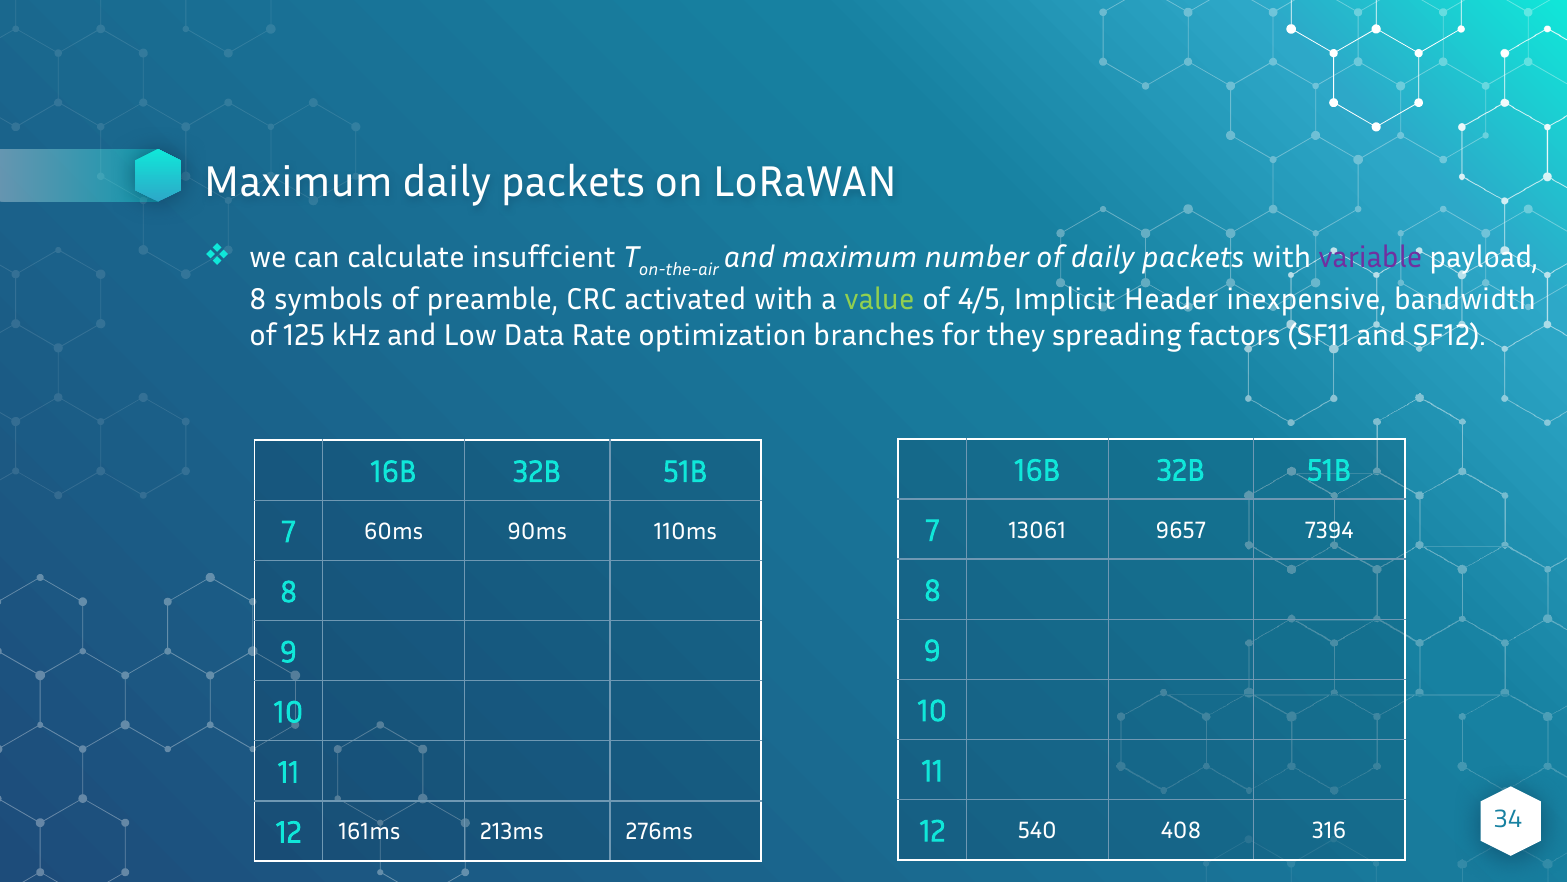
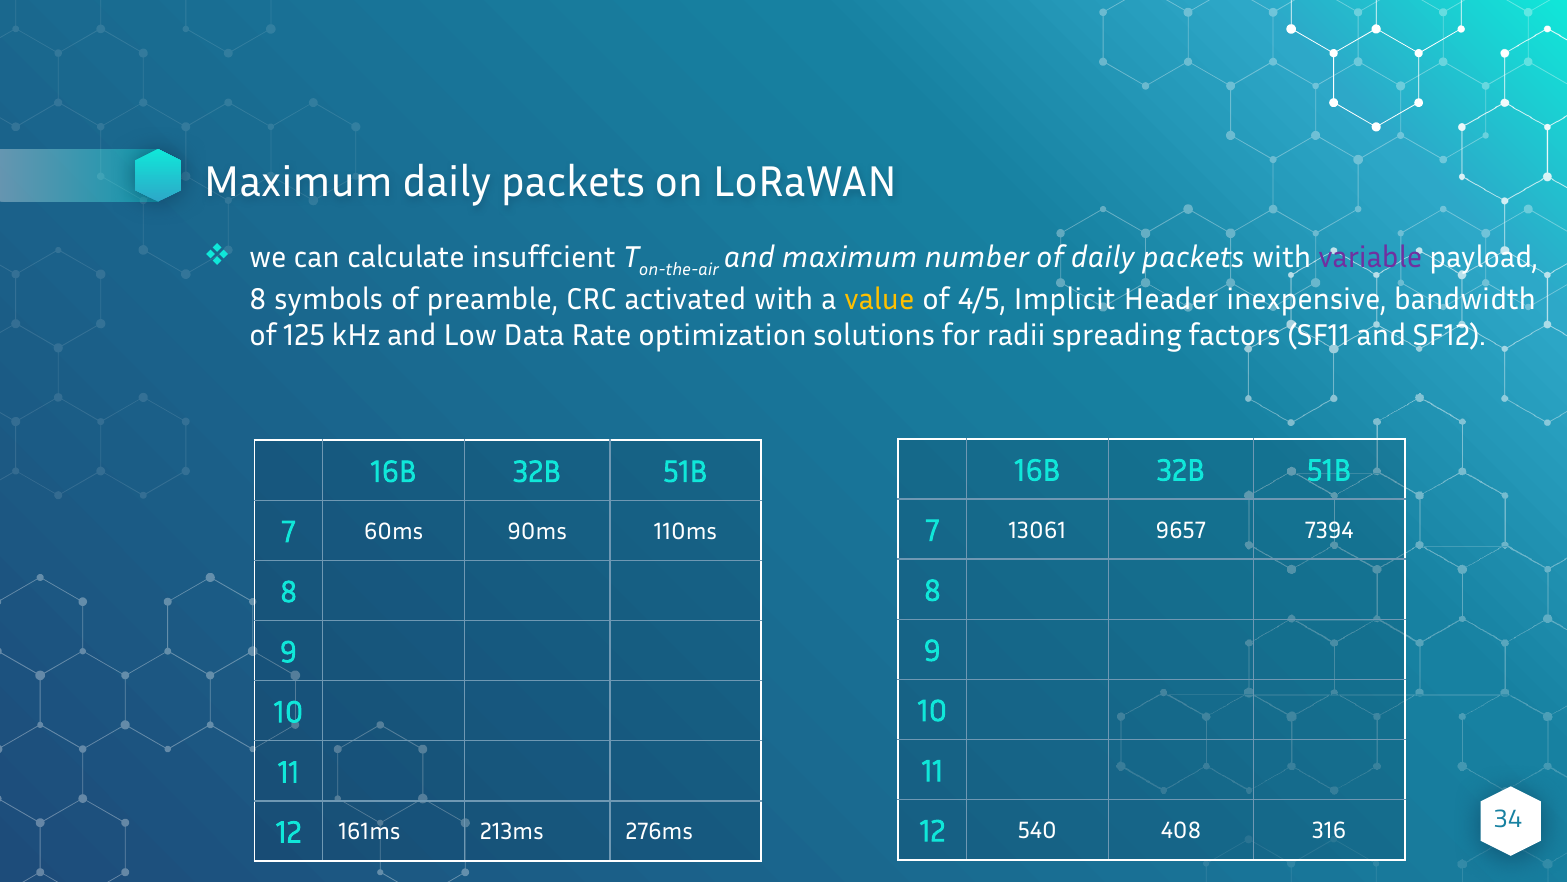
value colour: light green -> yellow (879, 299)
branches: branches -> solutions (874, 336)
they: they -> radii (1016, 336)
